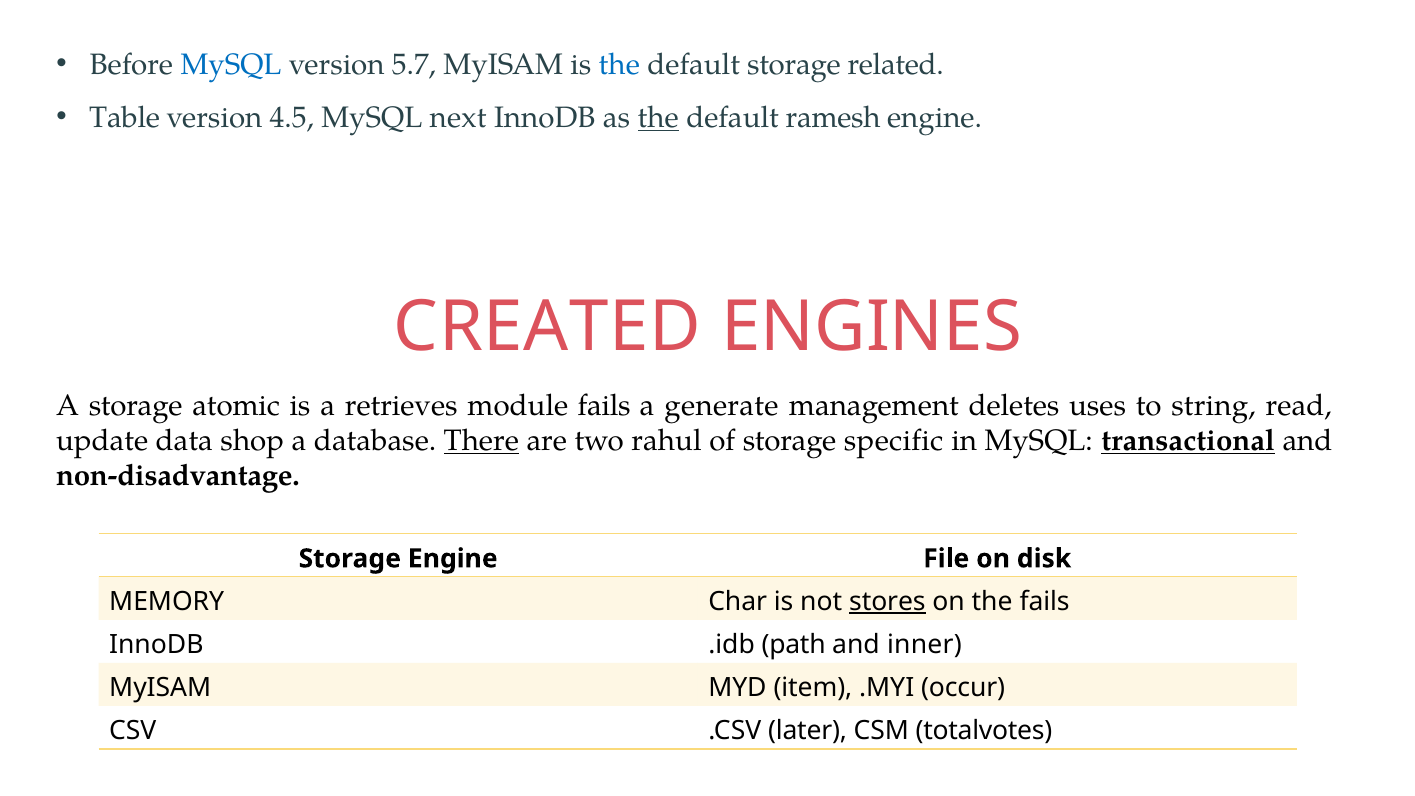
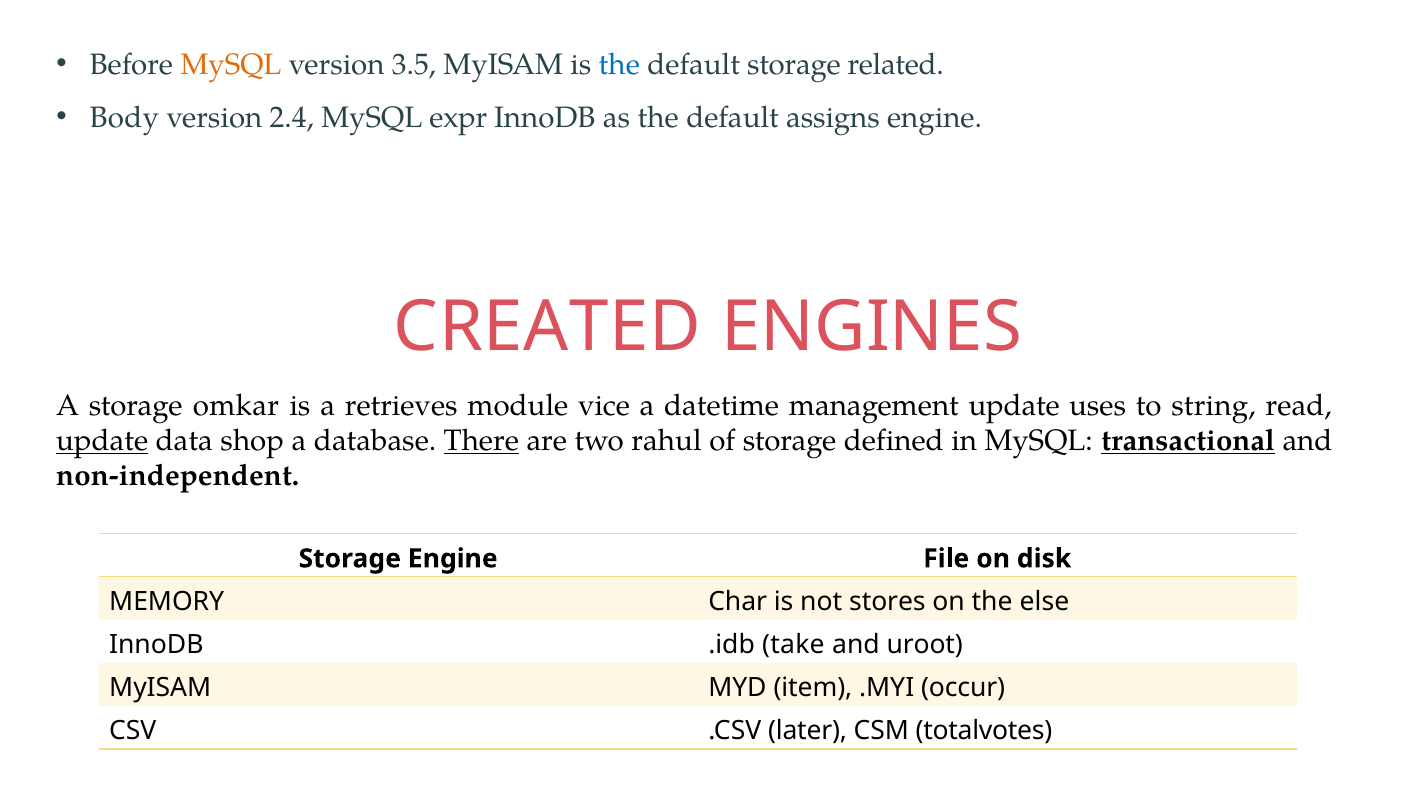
MySQL colour: blue -> orange (231, 65)
5.7: 5.7 -> 3.5 (414, 65)
Table: Table -> Body (124, 118)
4.5: 4.5 -> 2.4 (292, 118)
next: next -> expr (458, 118)
the underline: present -> none (658, 118)
ramesh: ramesh -> assigns (833, 118)
atomic: atomic -> omkar (236, 405)
module fails: fails -> vice (604, 405)
generate: generate -> datetime (722, 405)
management deletes: deletes -> update (1014, 405)
update underline: none -> present (102, 441)
specific: specific -> defined (894, 441)
non-disadvantage: non-disadvantage -> non-independent (178, 476)
stores underline: present -> none (887, 602)
the fails: fails -> else (1044, 602)
path: path -> take (793, 645)
inner: inner -> uroot (925, 645)
